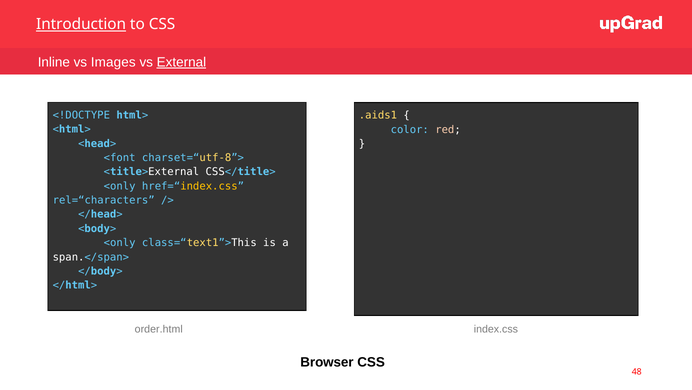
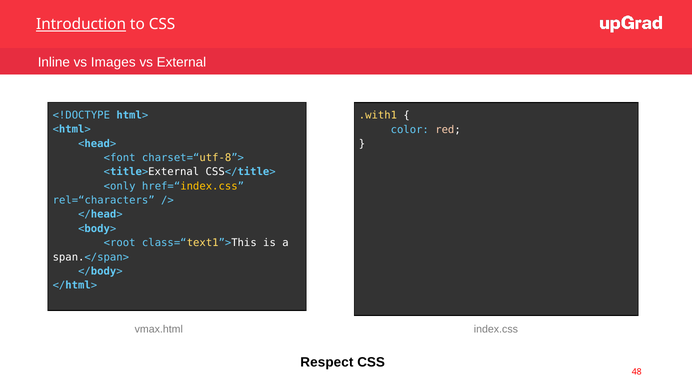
External underline: present -> none (181, 62)
.aids1: .aids1 -> .with1 (378, 115)
<only: <only -> <root (120, 242)
order.html: order.html -> vmax.html (159, 329)
Browser: Browser -> Respect (327, 362)
